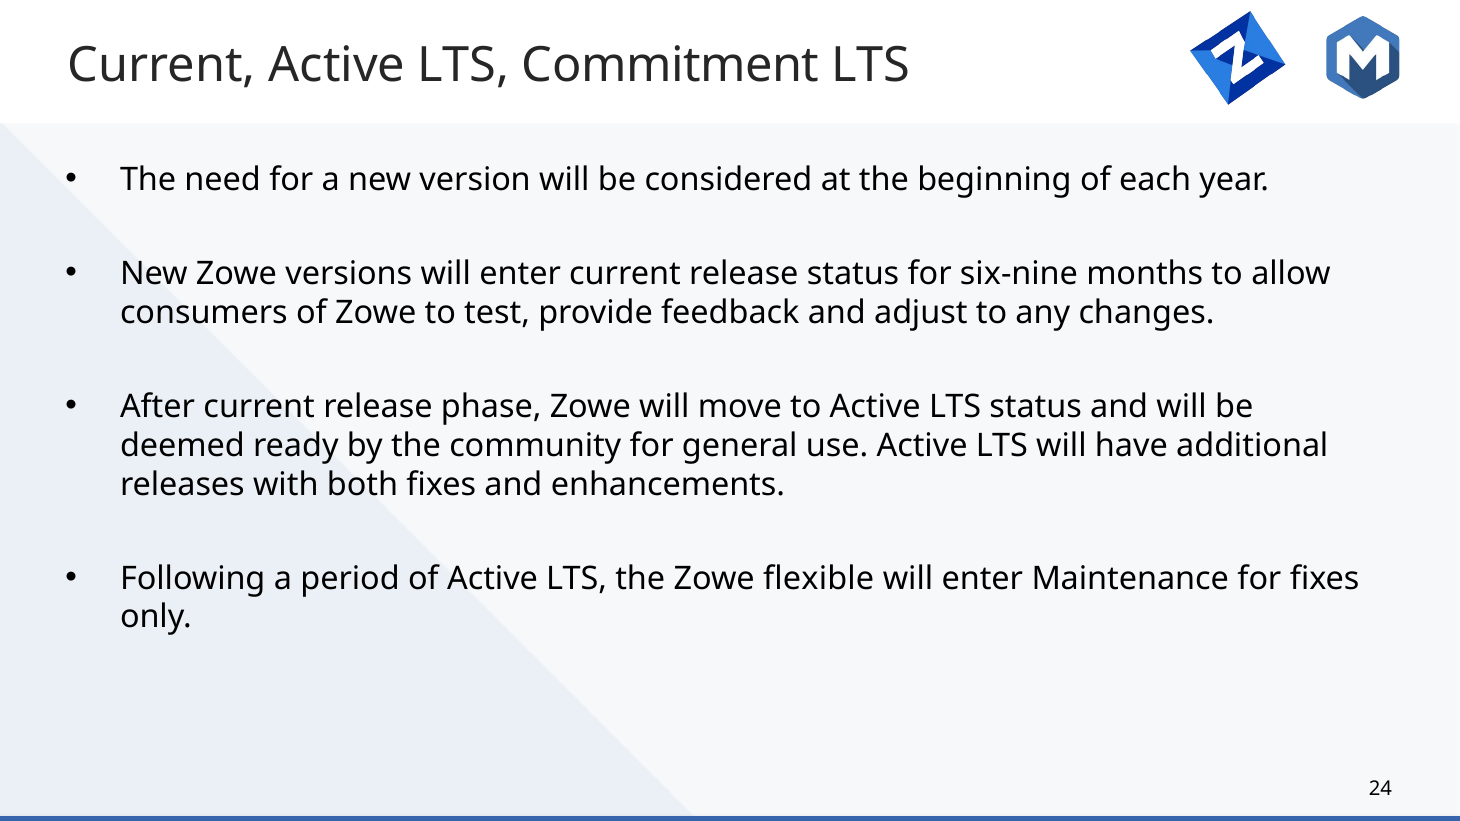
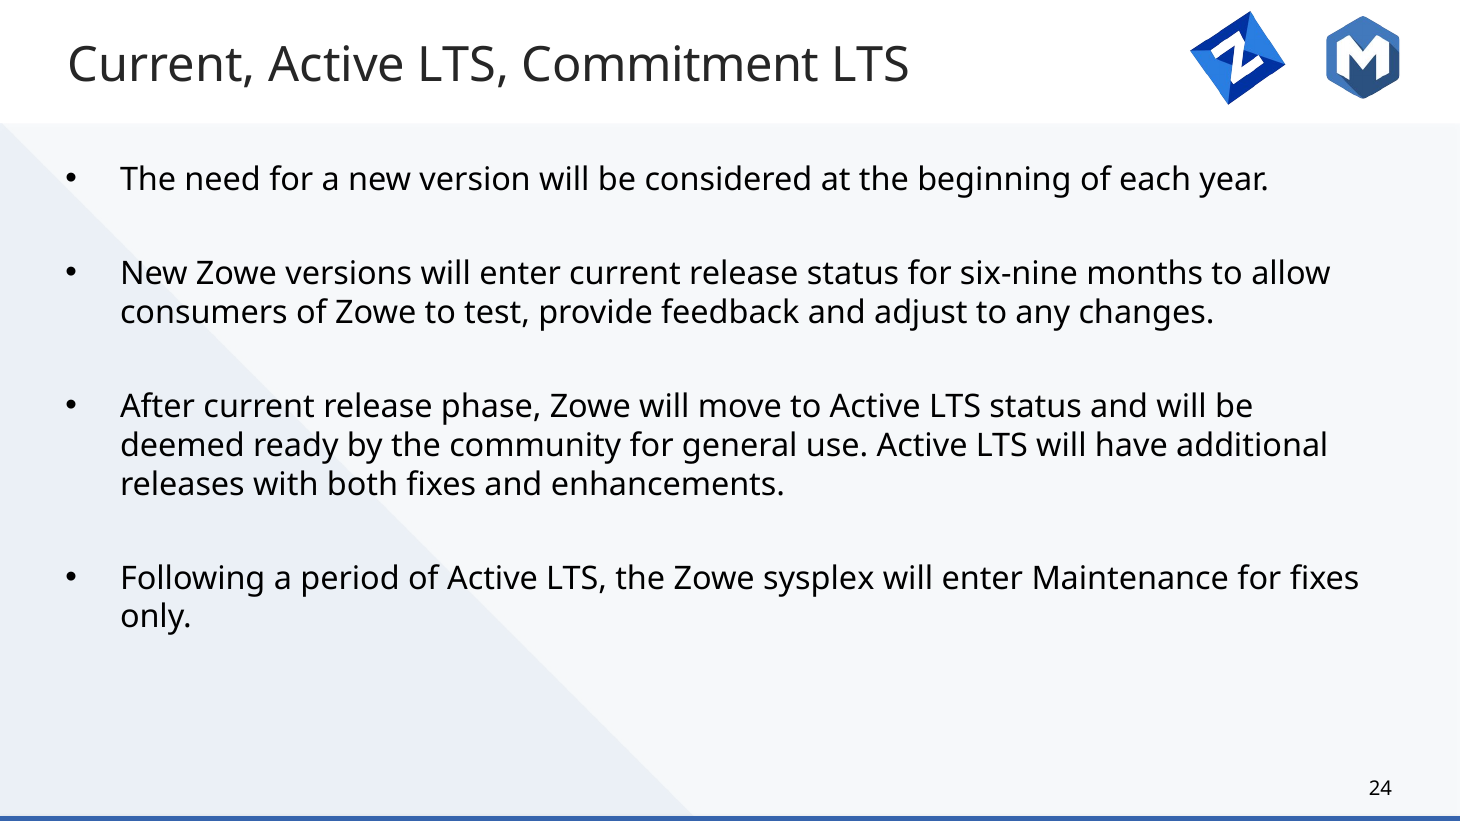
flexible: flexible -> sysplex (819, 579)
